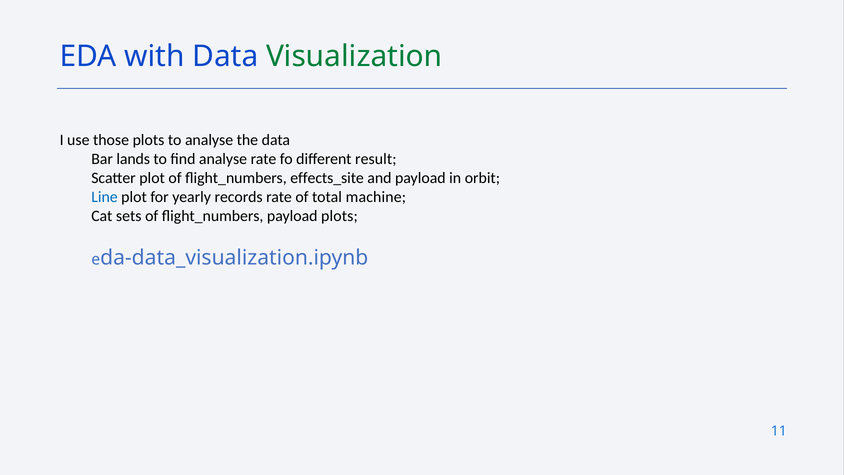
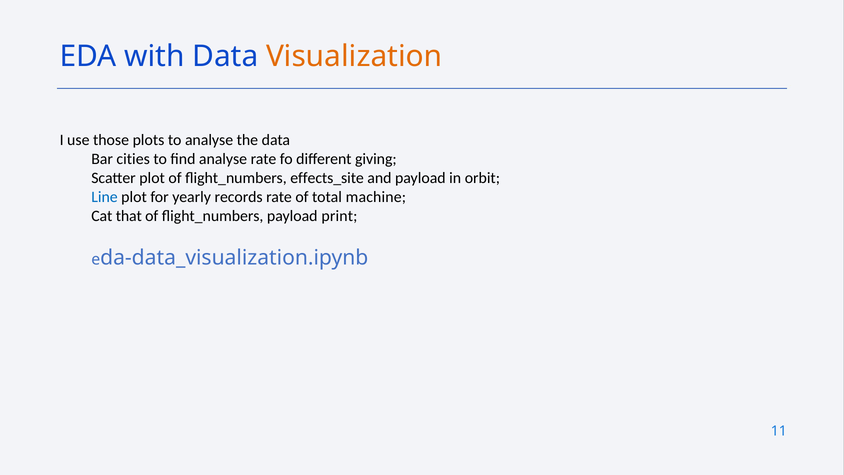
Visualization colour: green -> orange (354, 56)
lands: lands -> cities (133, 159)
result: result -> giving (376, 159)
sets: sets -> that (129, 216)
payload plots: plots -> print (339, 216)
